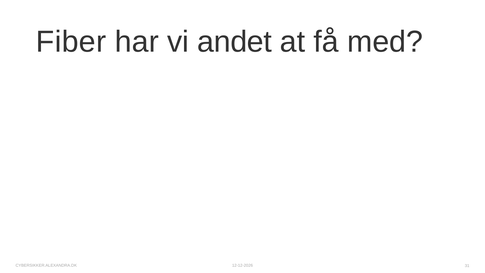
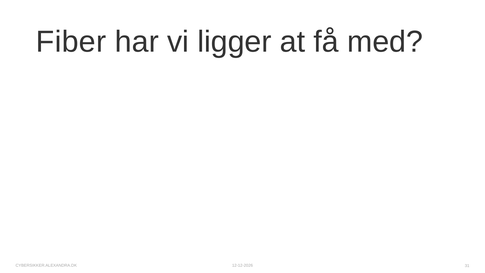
andet: andet -> ligger (234, 42)
